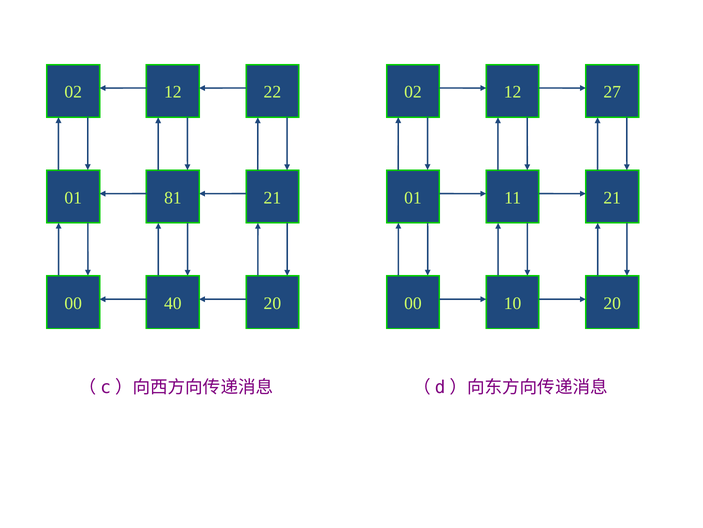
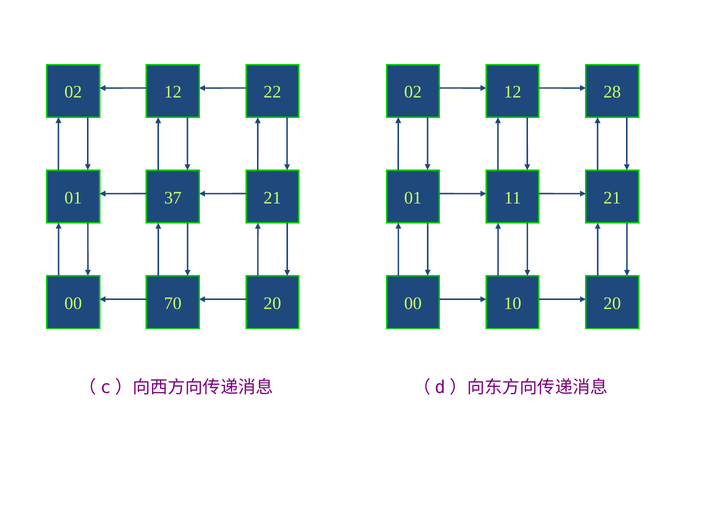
27: 27 -> 28 (612, 92)
81: 81 -> 37 (173, 197)
40: 40 -> 70 (173, 303)
